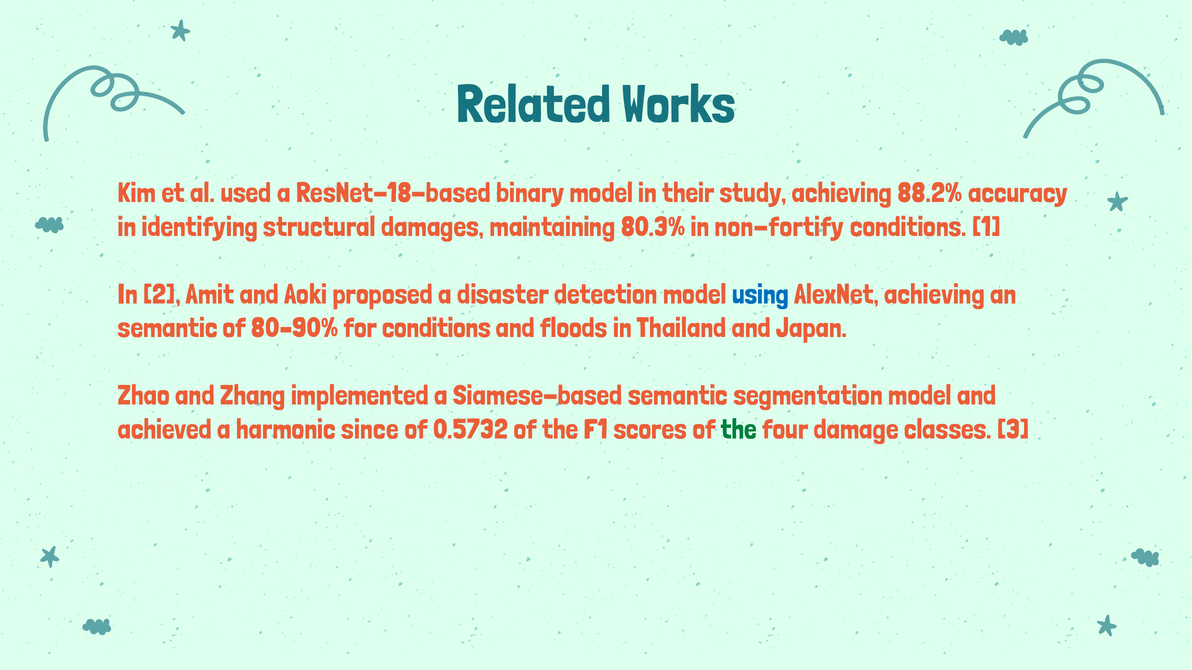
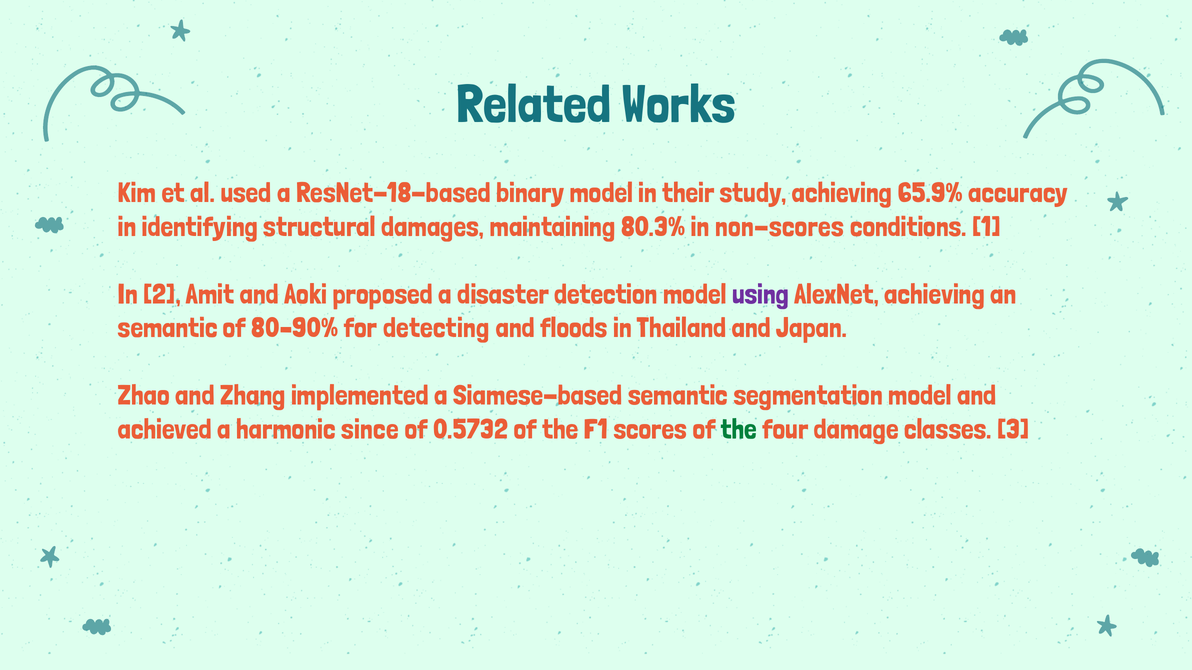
88.2%: 88.2% -> 65.9% (930, 193)
non-fortify: non-fortify -> non-scores (780, 227)
using colour: blue -> purple (761, 295)
for conditions: conditions -> detecting (436, 328)
